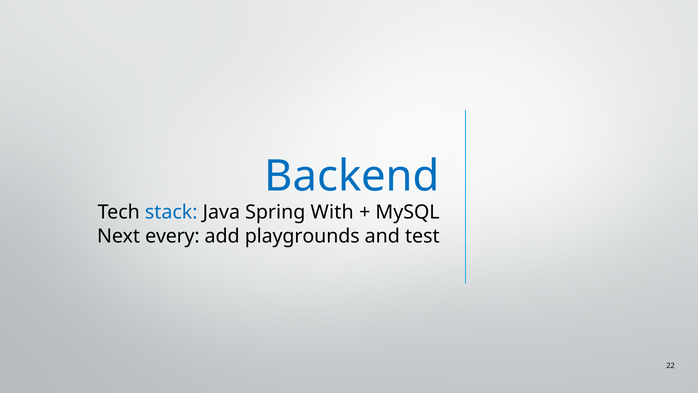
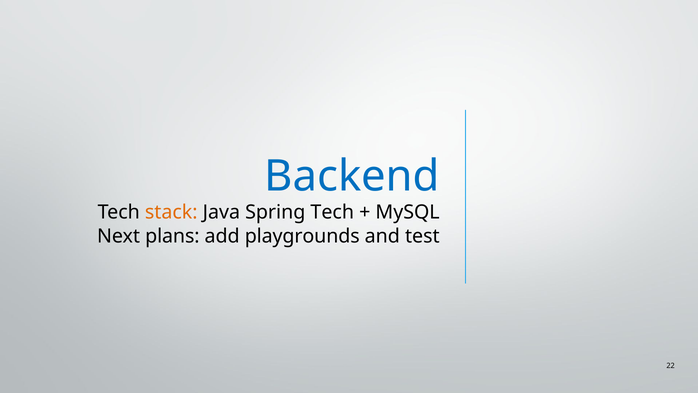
stack colour: blue -> orange (171, 212)
Spring With: With -> Tech (332, 212)
every: every -> plans (172, 236)
